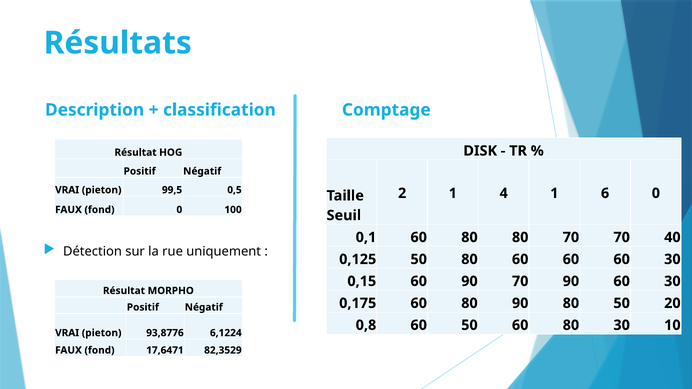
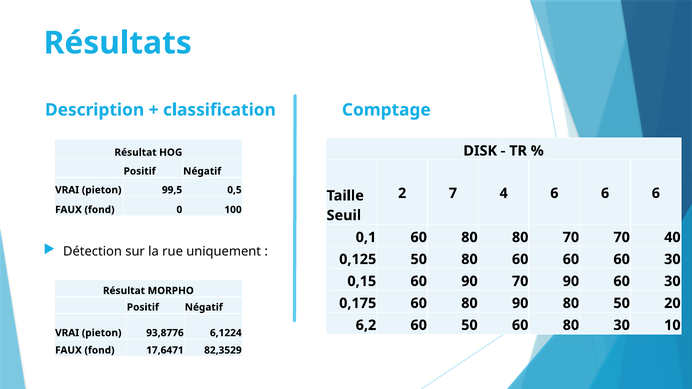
2 1: 1 -> 7 (453, 193)
4 1: 1 -> 6 (554, 193)
0: 0 -> 6 (656, 193)
0,8: 0,8 -> 6,2 (366, 325)
